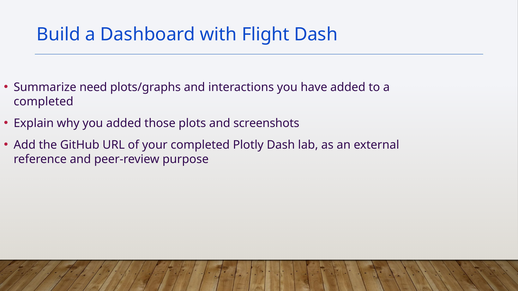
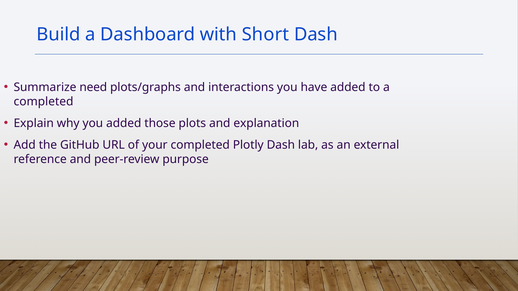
Flight: Flight -> Short (265, 35)
screenshots: screenshots -> explanation (266, 123)
